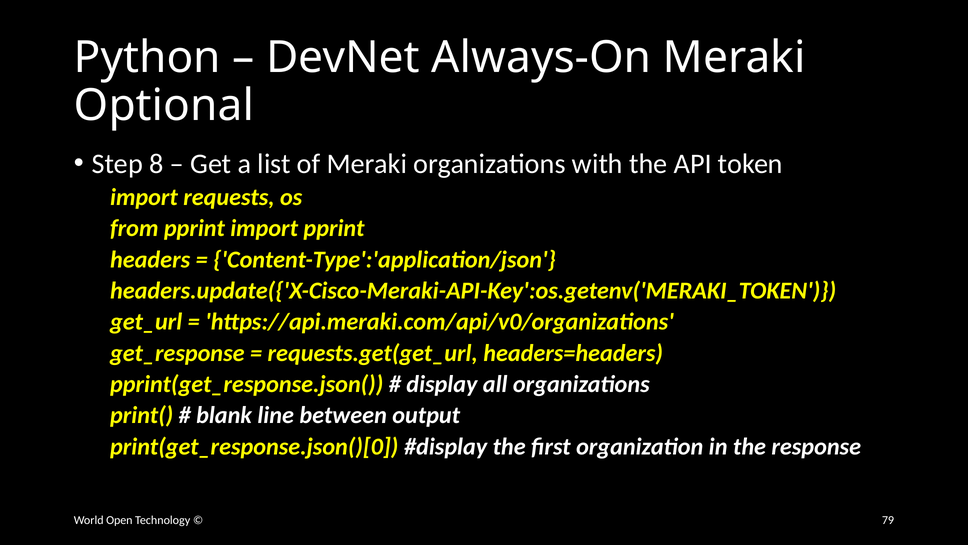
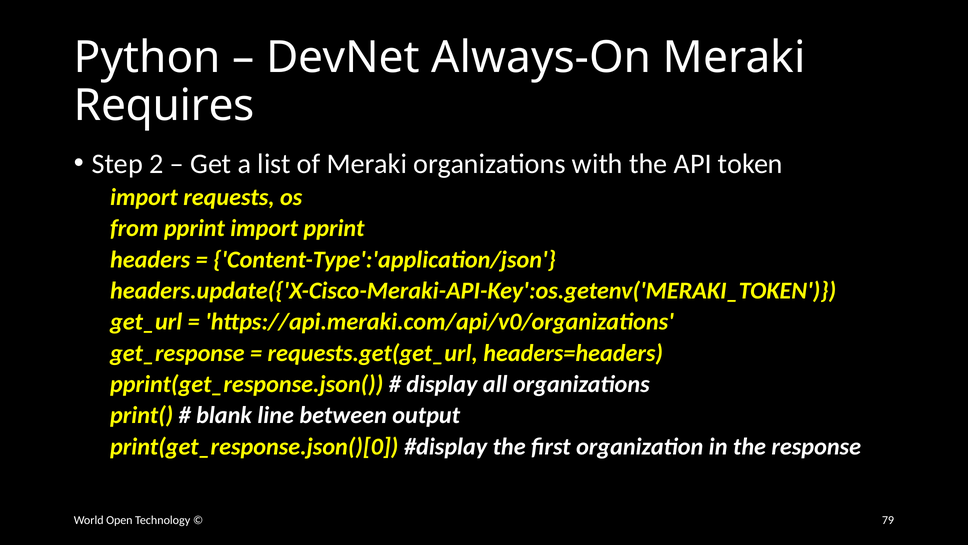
Optional: Optional -> Requires (164, 105)
8: 8 -> 2 (156, 164)
